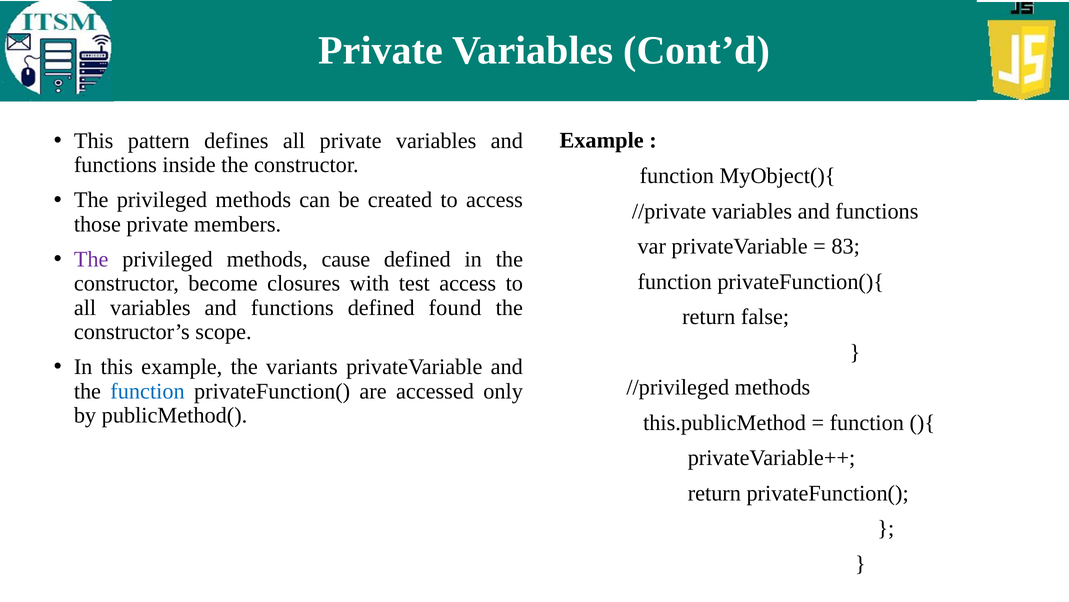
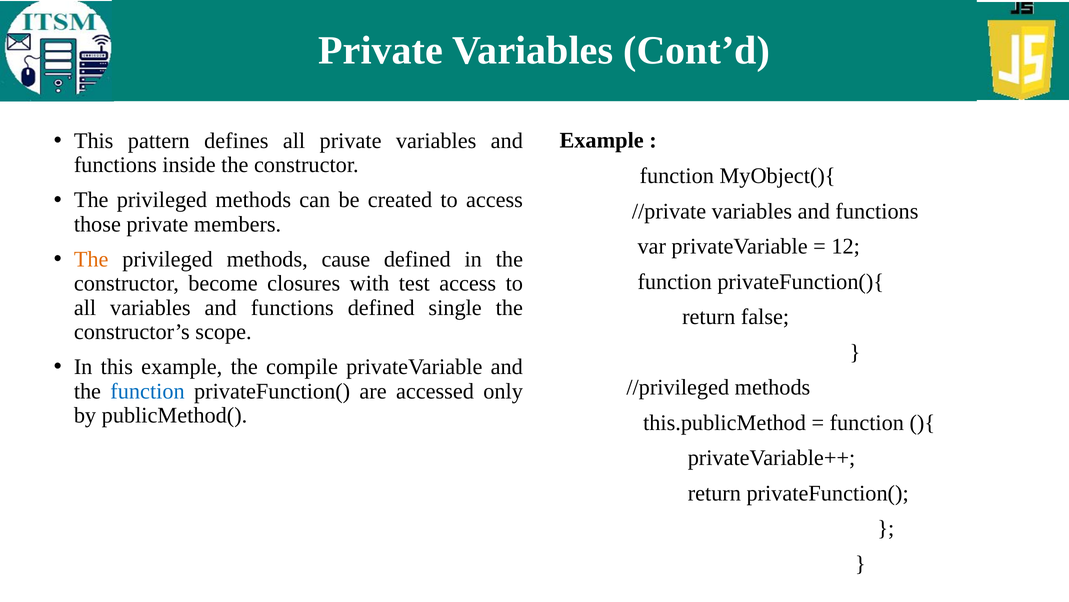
83: 83 -> 12 (846, 246)
The colour: purple -> orange (91, 259)
found: found -> single (455, 307)
variants: variants -> compile (302, 367)
